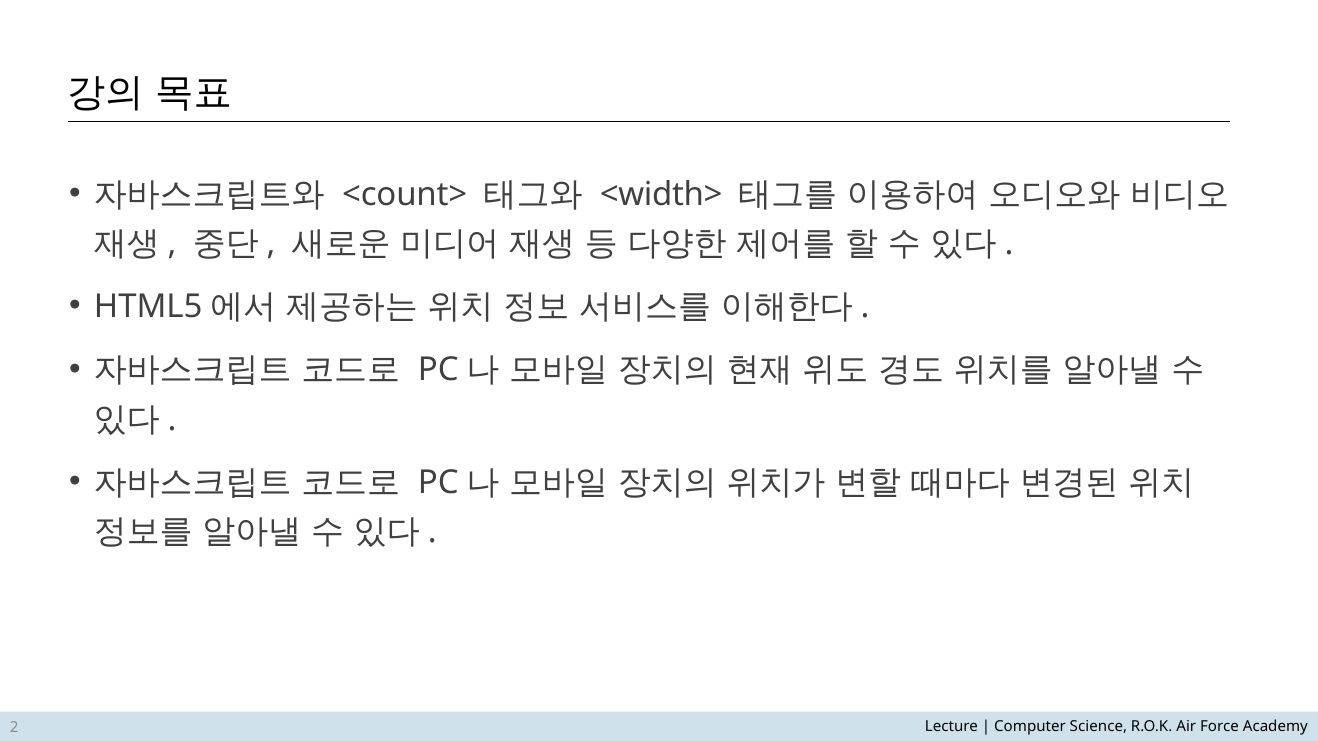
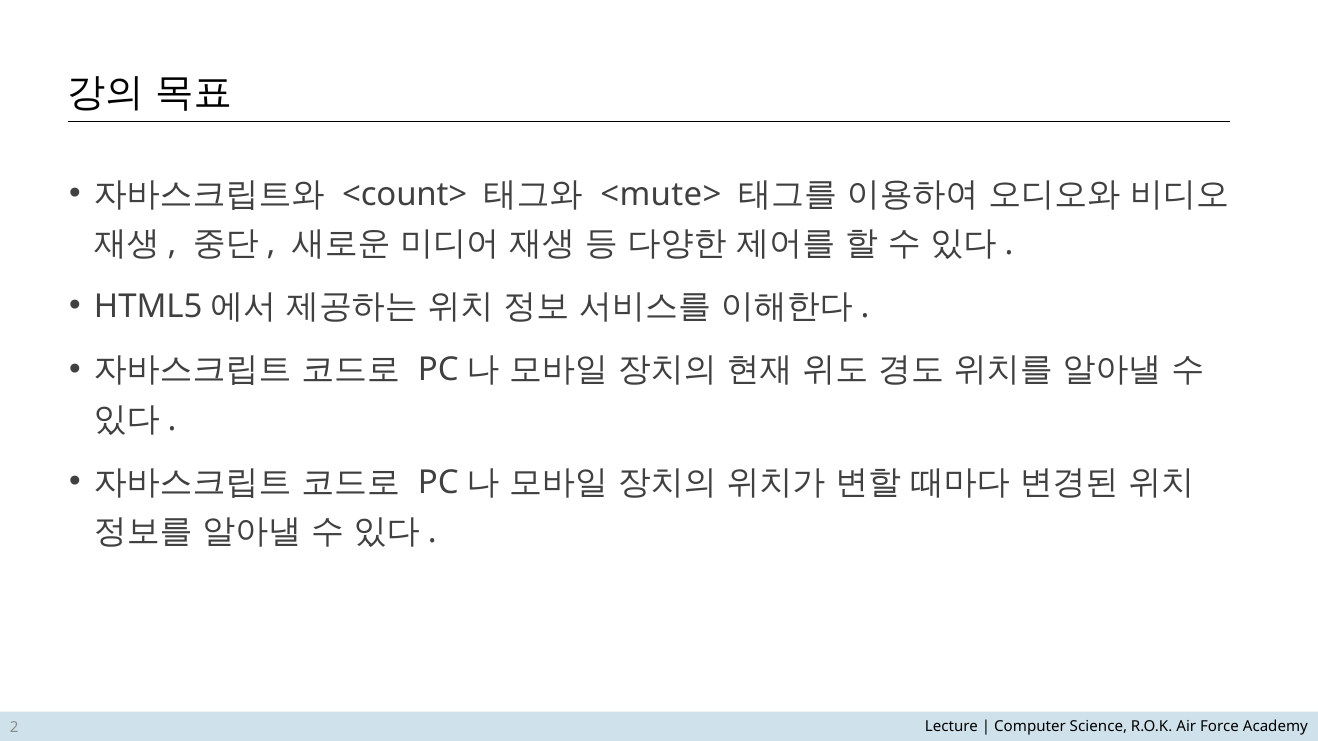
<width>: <width> -> <mute> (661, 194)
